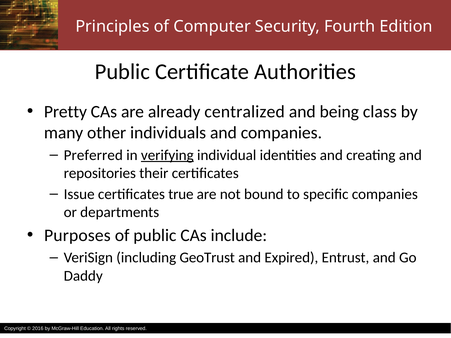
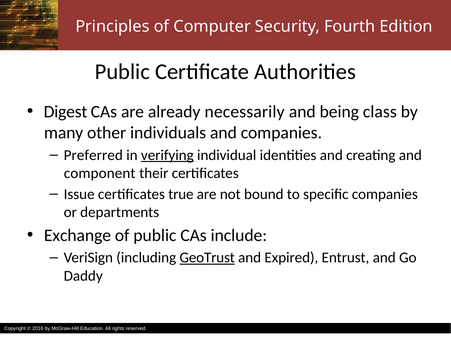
Pretty: Pretty -> Digest (65, 112)
centralized: centralized -> necessarily (245, 112)
repositories: repositories -> component (100, 173)
Purposes: Purposes -> Exchange (77, 236)
GeoTrust underline: none -> present (207, 258)
